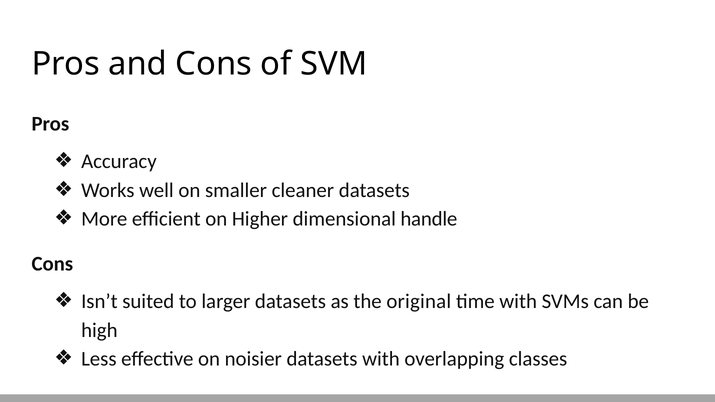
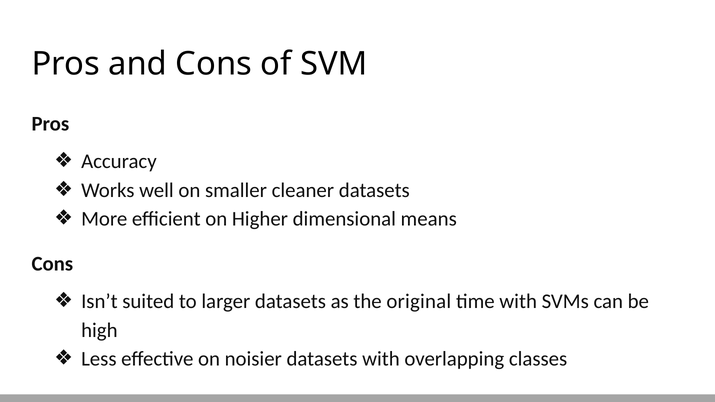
handle: handle -> means (429, 219)
